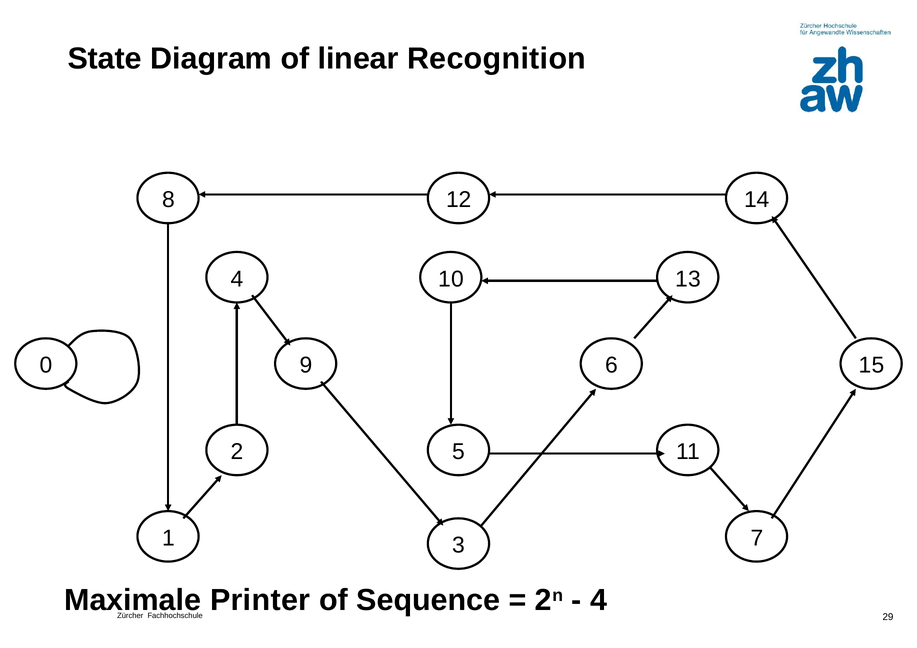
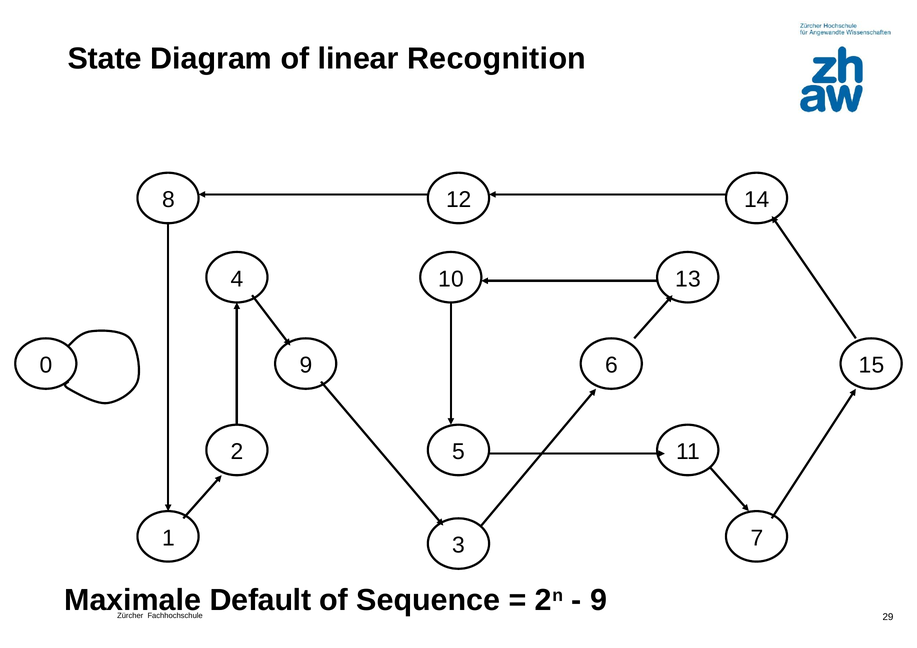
Printer: Printer -> Default (260, 600)
4: 4 -> 9 (599, 600)
